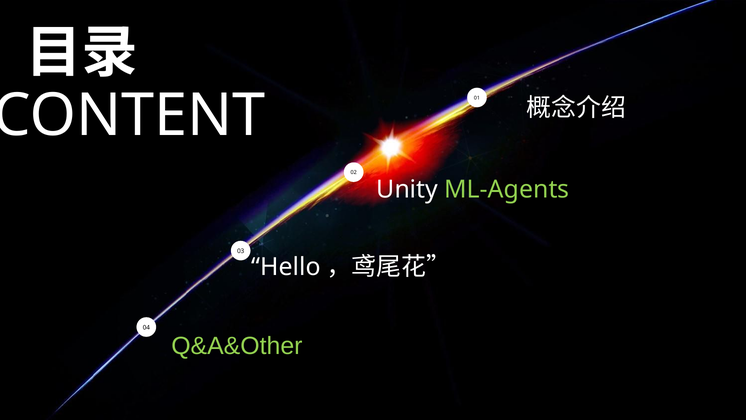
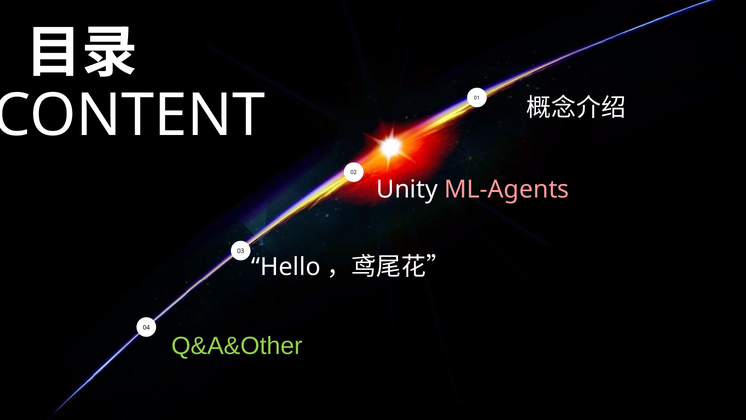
ML-Agents colour: light green -> pink (507, 189)
